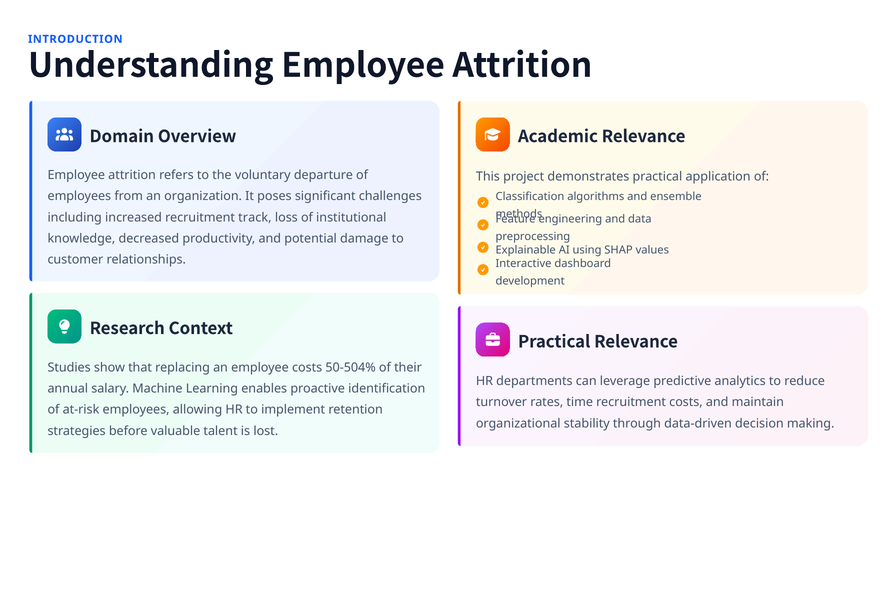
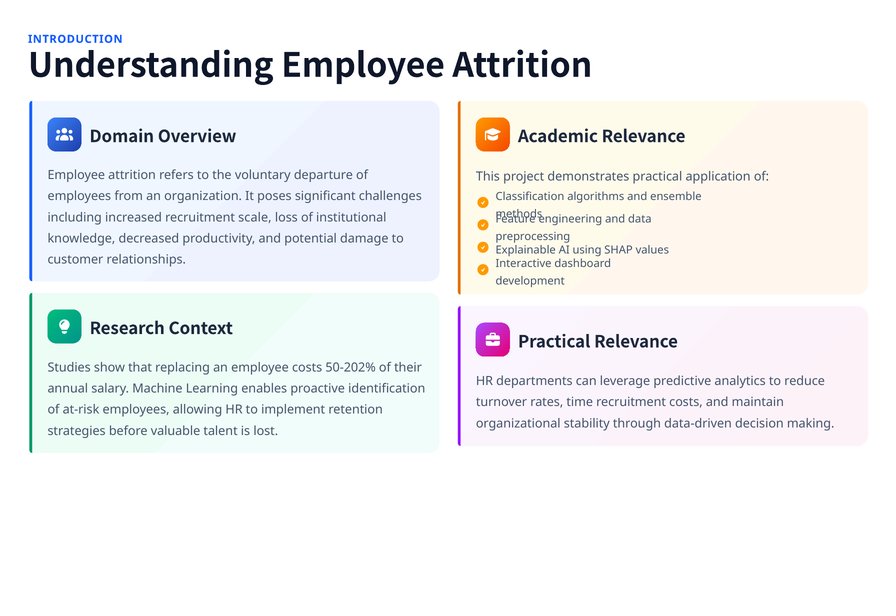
track: track -> scale (255, 217)
50-504%: 50-504% -> 50-202% (351, 368)
